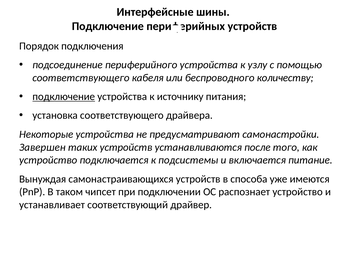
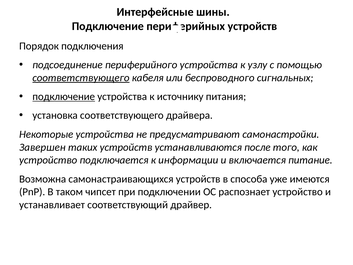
соответствующего underline: none -> present (81, 78)
количеству: количеству -> сигнальных (285, 78)
подсистемы: подсистемы -> информации (188, 160)
Вынуждая: Вынуждая -> Возможна (43, 179)
